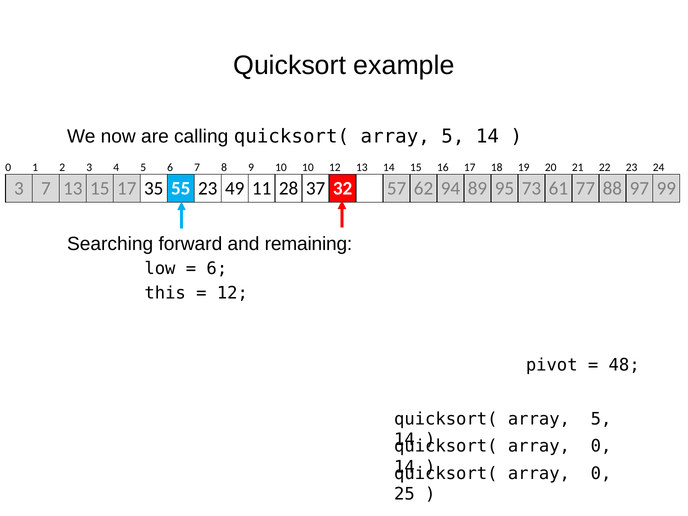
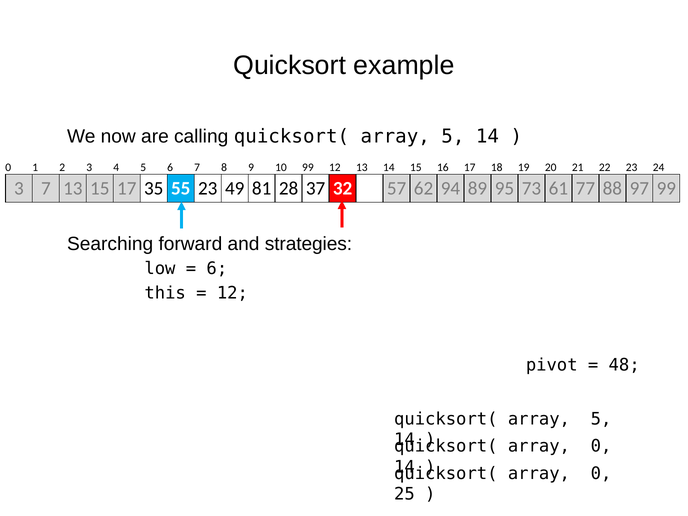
10 10: 10 -> 99 (308, 168)
11: 11 -> 81 (262, 188)
remaining: remaining -> strategies (308, 244)
